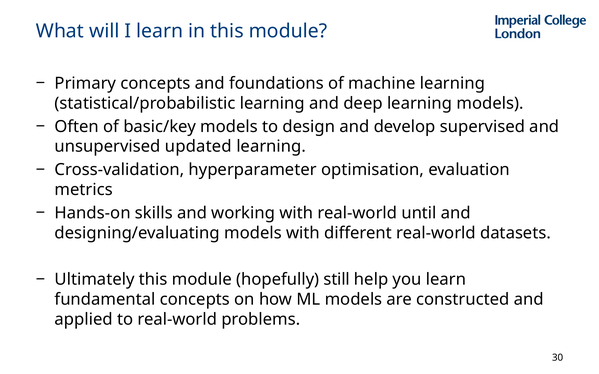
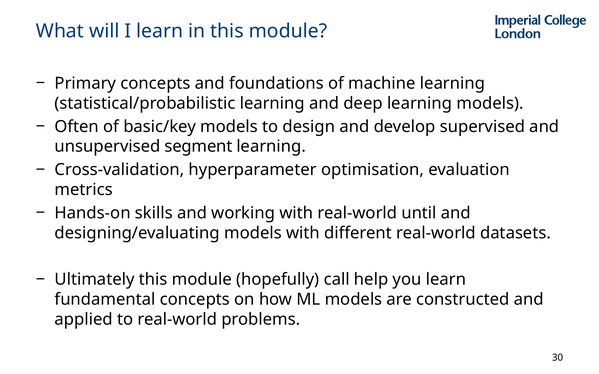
updated: updated -> segment (198, 147)
still: still -> call (337, 280)
